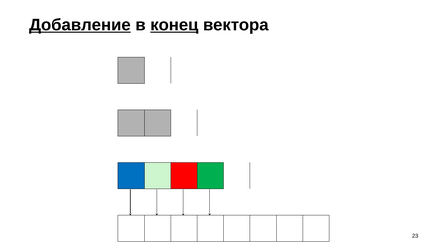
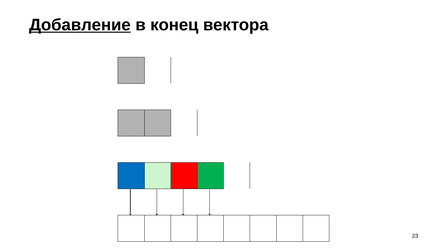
конец underline: present -> none (174, 25)
